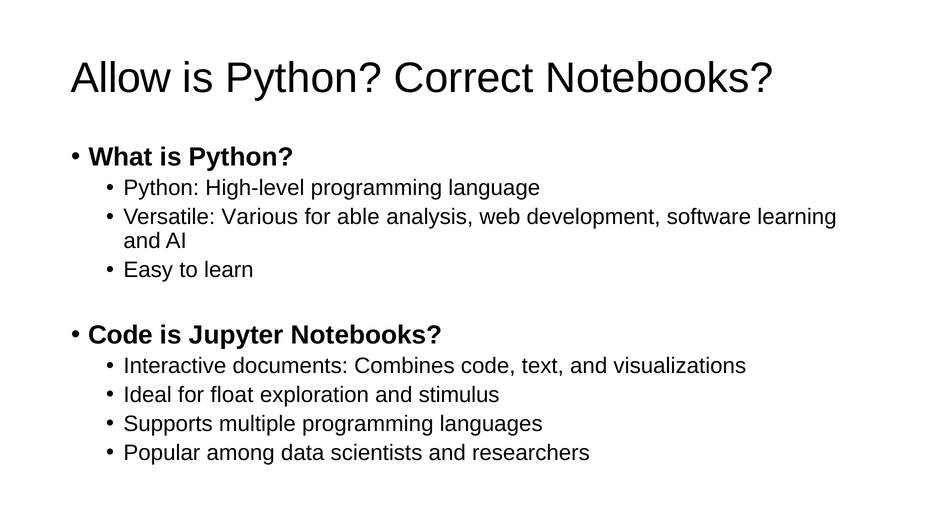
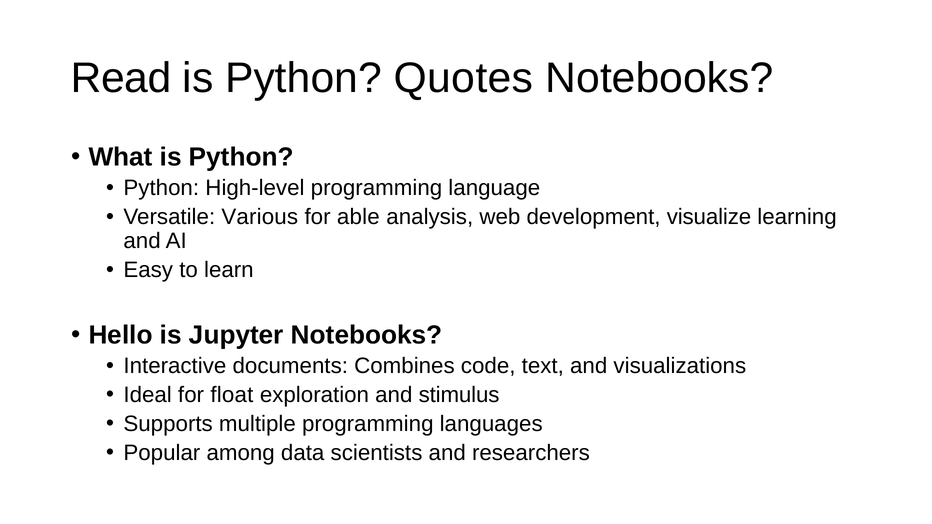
Allow: Allow -> Read (121, 78)
Correct: Correct -> Quotes (463, 78)
software: software -> visualize (709, 217)
Code: Code -> Hello (121, 335)
